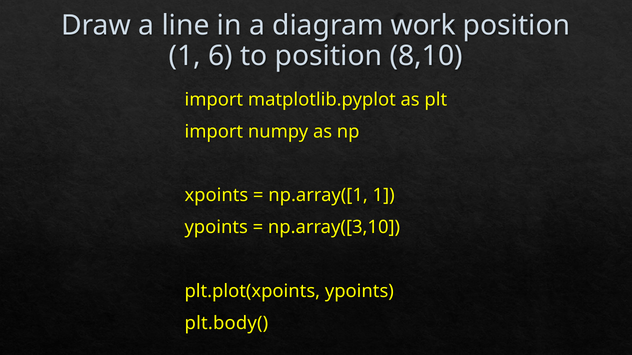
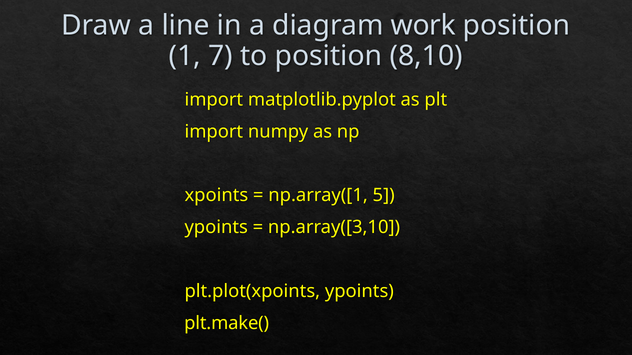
6: 6 -> 7 (221, 56)
np.array([1 1: 1 -> 5 (384, 196)
plt.body(: plt.body( -> plt.make( (227, 323)
